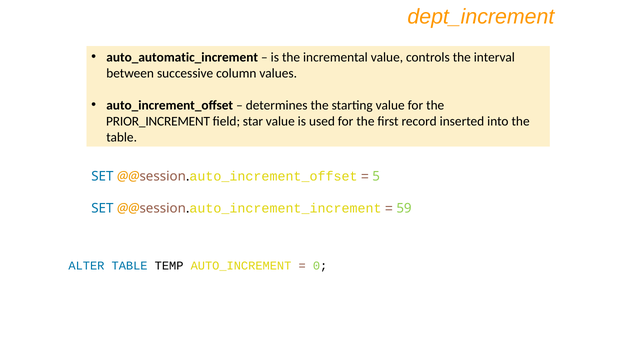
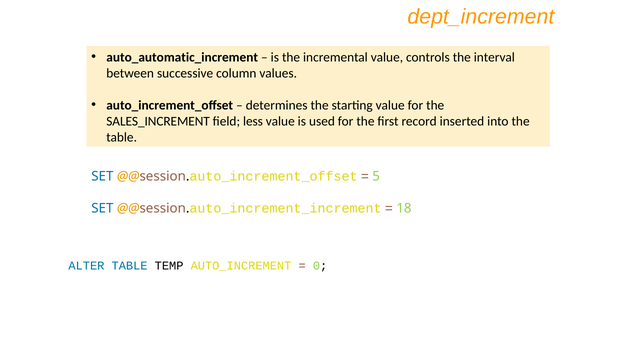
PRIOR_INCREMENT: PRIOR_INCREMENT -> SALES_INCREMENT (158, 121)
star: star -> less (253, 121)
59: 59 -> 18 (404, 209)
